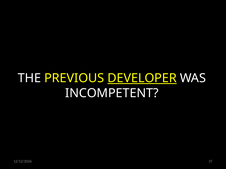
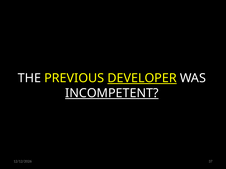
INCOMPETENT underline: none -> present (112, 93)
